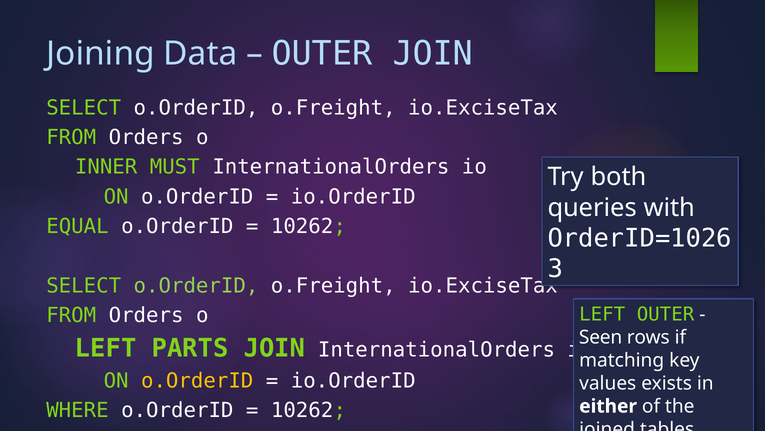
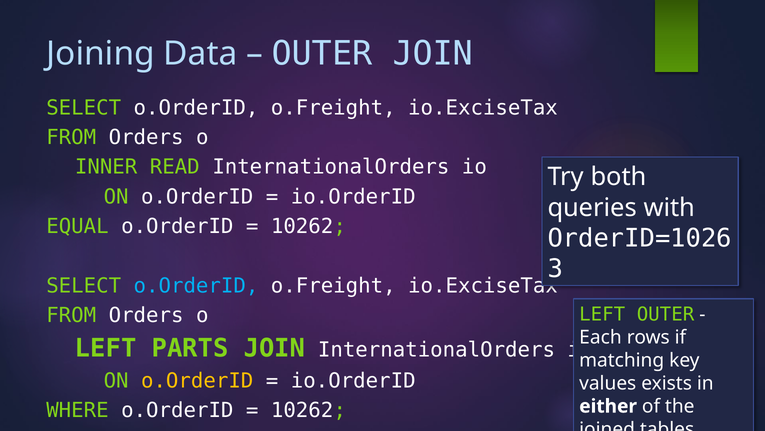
MUST: MUST -> READ (175, 167)
o.OrderID colour: light green -> light blue (196, 285)
Seen: Seen -> Each (600, 337)
